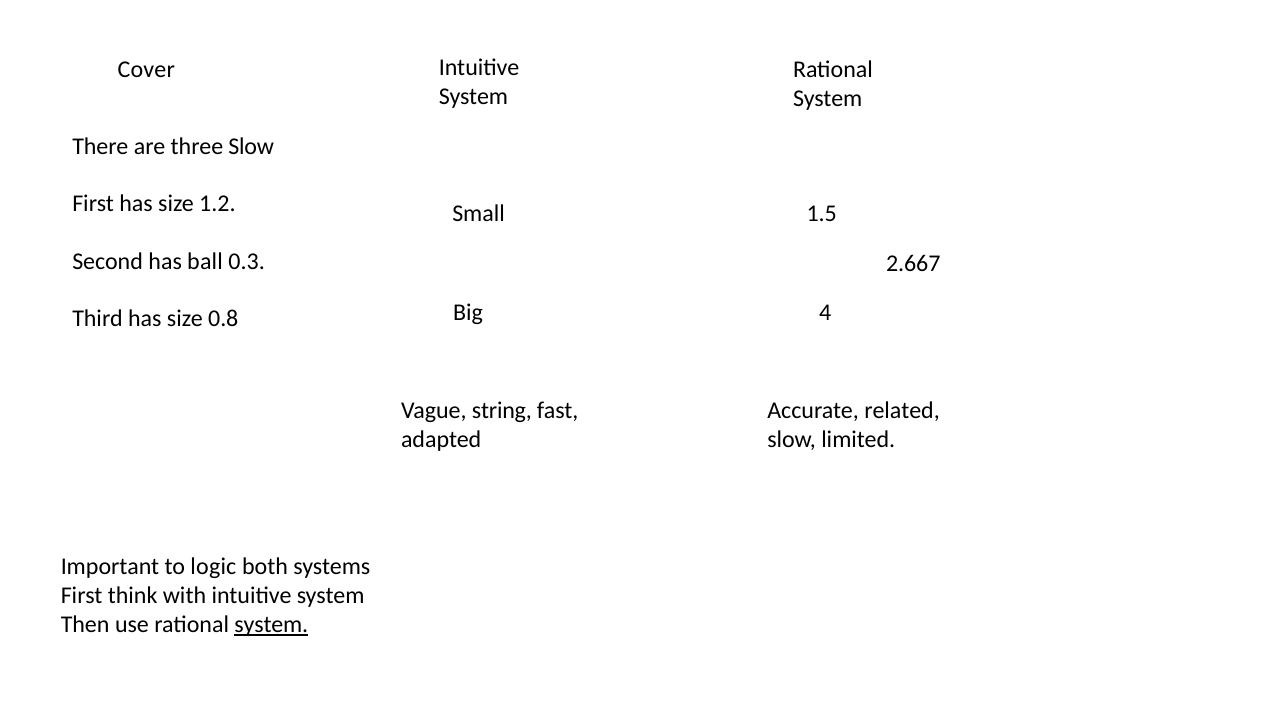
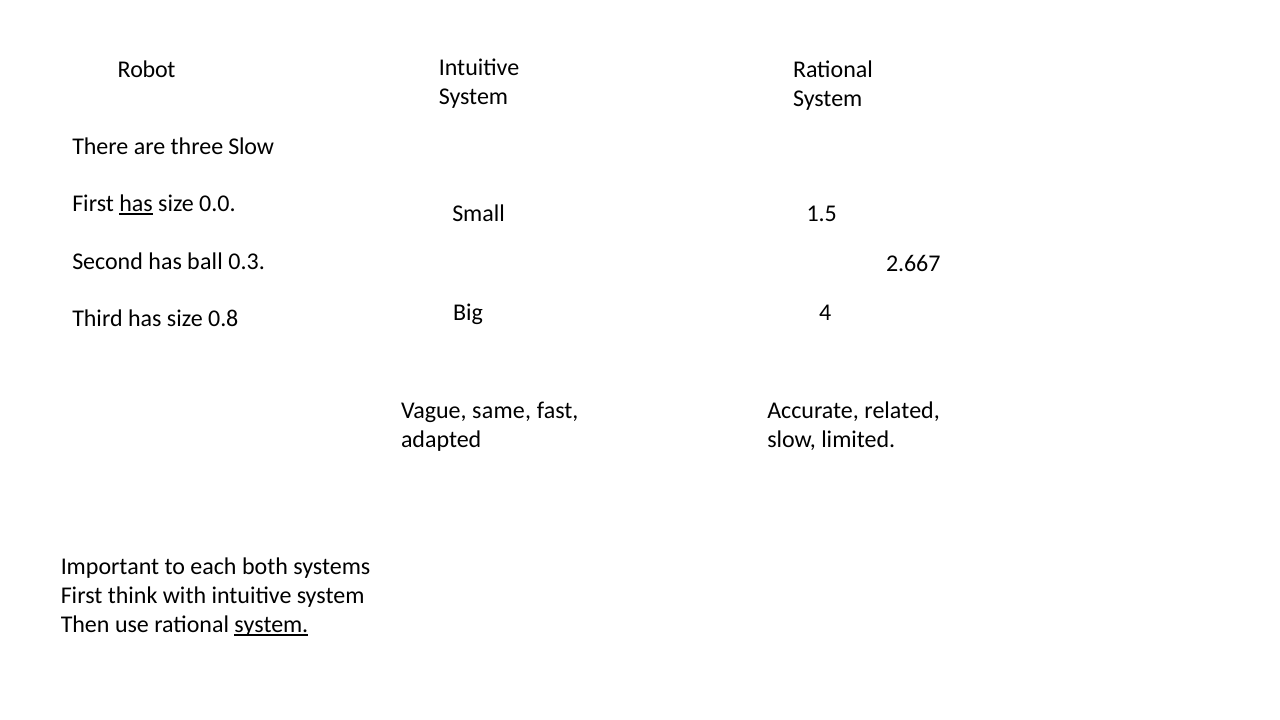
Cover: Cover -> Robot (147, 69)
has underline: none -> present (136, 204)
1.2: 1.2 -> 0.0 (217, 204)
string: string -> same (502, 410)
logic: logic -> each (214, 567)
